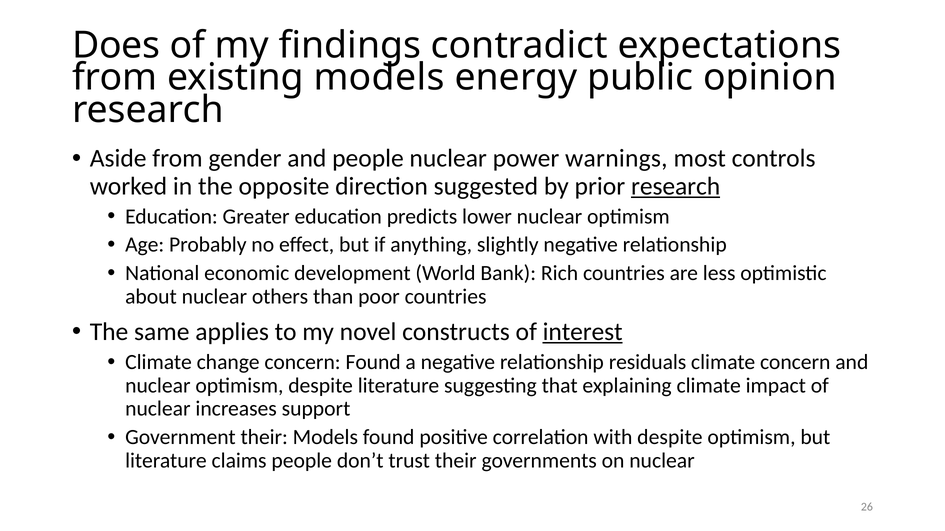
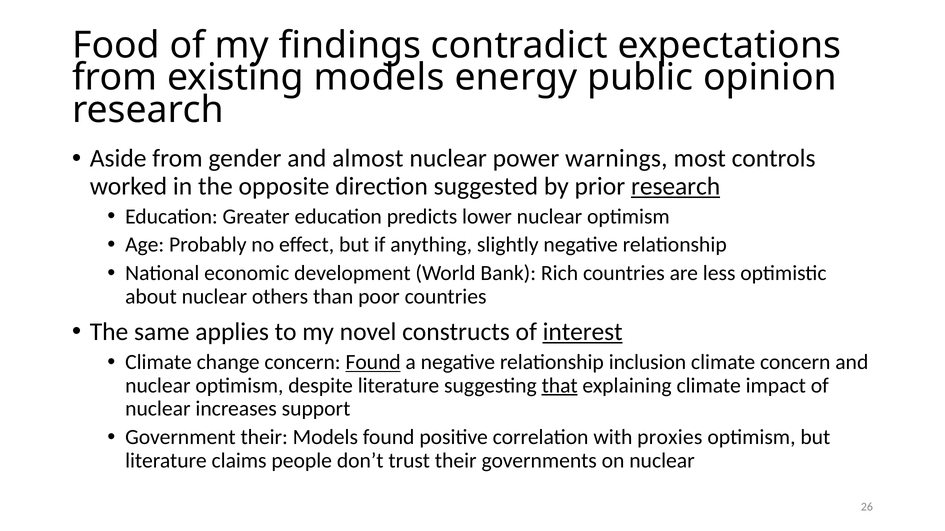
Does: Does -> Food (116, 45)
and people: people -> almost (368, 159)
Found underline: none -> present (373, 362)
residuals: residuals -> inclusion (647, 362)
that underline: none -> present (560, 386)
with despite: despite -> proxies (670, 438)
